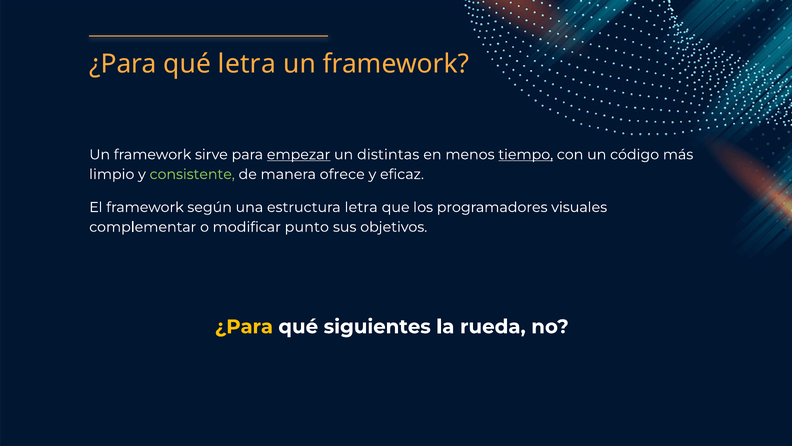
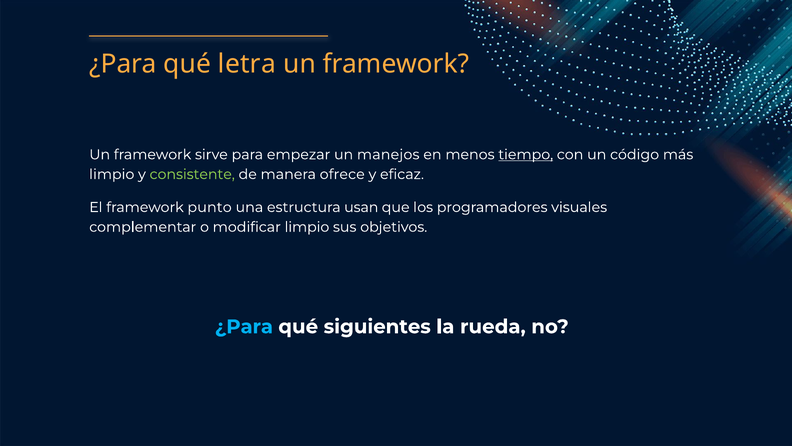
empezar underline: present -> none (299, 154)
distintas: distintas -> manejos (388, 154)
según: según -> punto (210, 207)
estructura letra: letra -> usan (361, 207)
modificar punto: punto -> limpio (307, 227)
¿Para colour: yellow -> light blue (244, 326)
